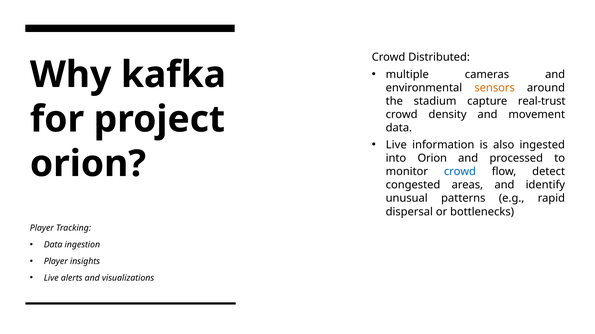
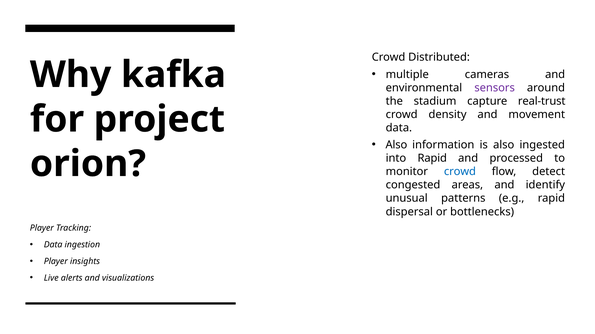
sensors colour: orange -> purple (495, 88)
Live: Live -> Also (396, 145)
into Orion: Orion -> Rapid (432, 159)
